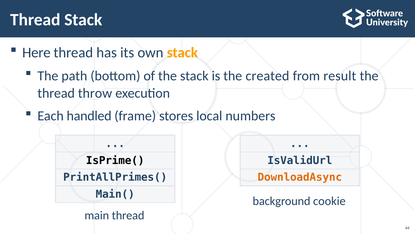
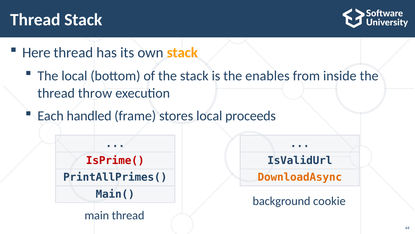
The path: path -> local (74, 76)
created: created -> enables (267, 76)
result: result -> inside (340, 76)
numbers: numbers -> proceeds (251, 116)
IsPrime( colour: black -> red (115, 160)
